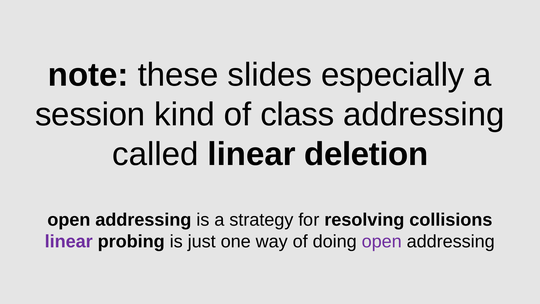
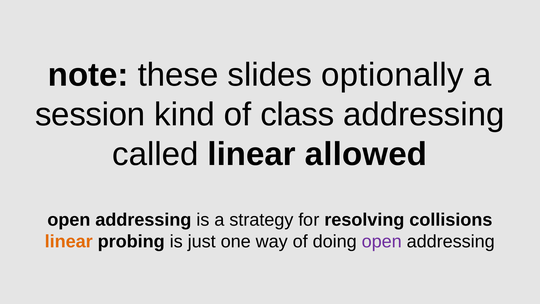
especially: especially -> optionally (392, 75)
deletion: deletion -> allowed (366, 154)
linear colour: purple -> orange (69, 241)
